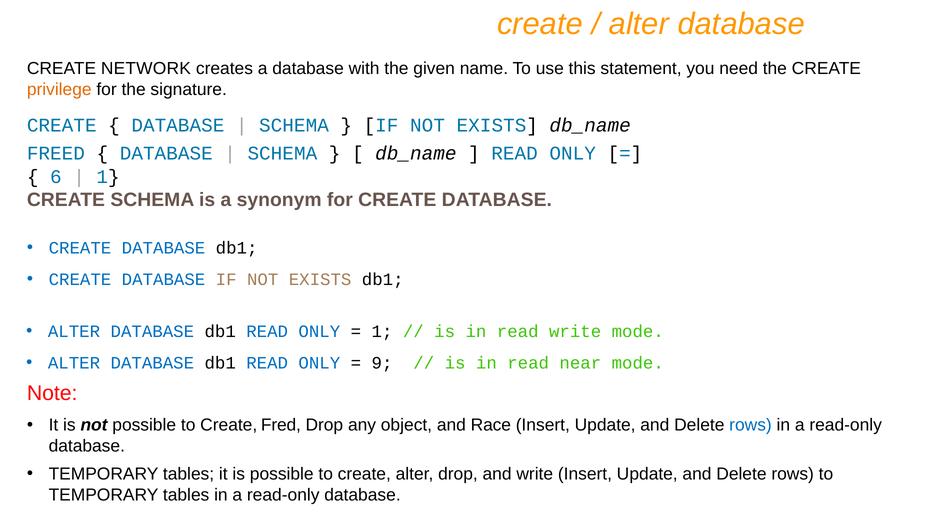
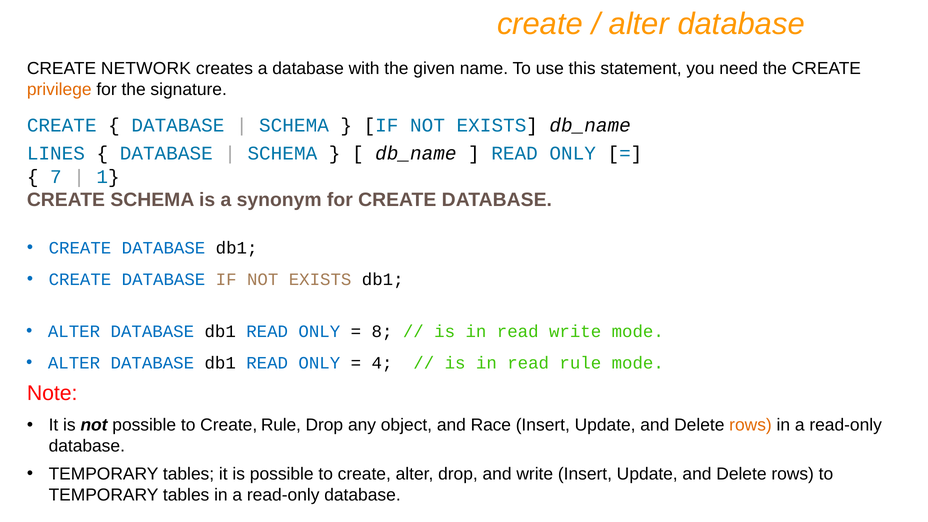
FREED: FREED -> LINES (56, 153)
6: 6 -> 7 (56, 177)
1: 1 -> 8 (382, 332)
9: 9 -> 4 (382, 363)
read near: near -> rule (580, 363)
Create Fred: Fred -> Rule (281, 425)
rows colour: blue -> orange (750, 425)
